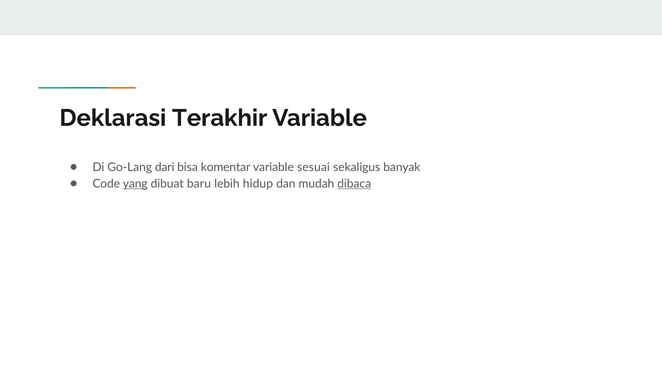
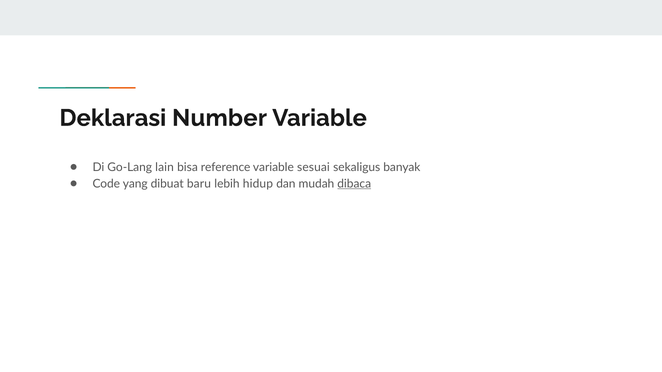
Terakhir: Terakhir -> Number (220, 118)
dari: dari -> lain (165, 167)
komentar: komentar -> reference (226, 167)
yang underline: present -> none (135, 184)
